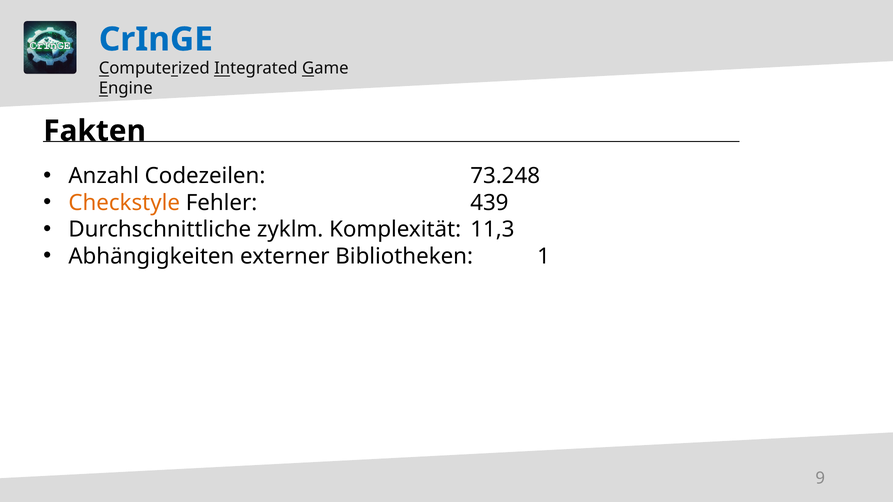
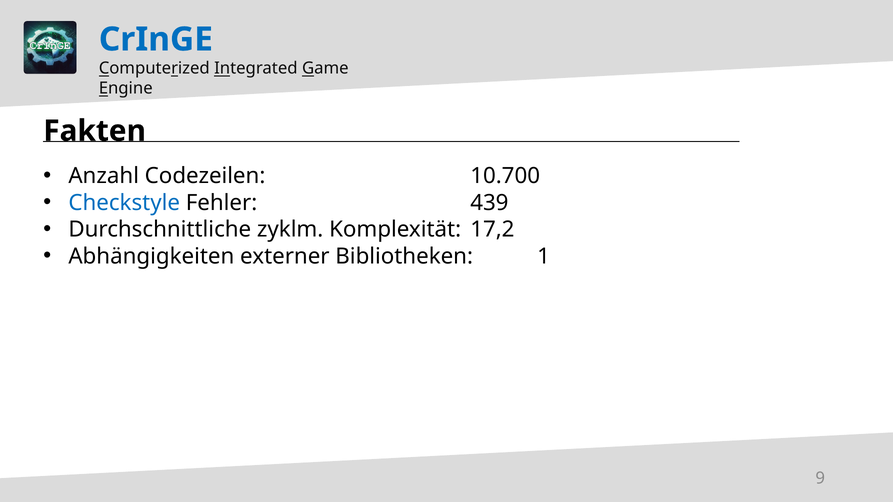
73.248: 73.248 -> 10.700 (505, 176)
Checkstyle colour: orange -> blue (124, 203)
11,3: 11,3 -> 17,2 (492, 230)
